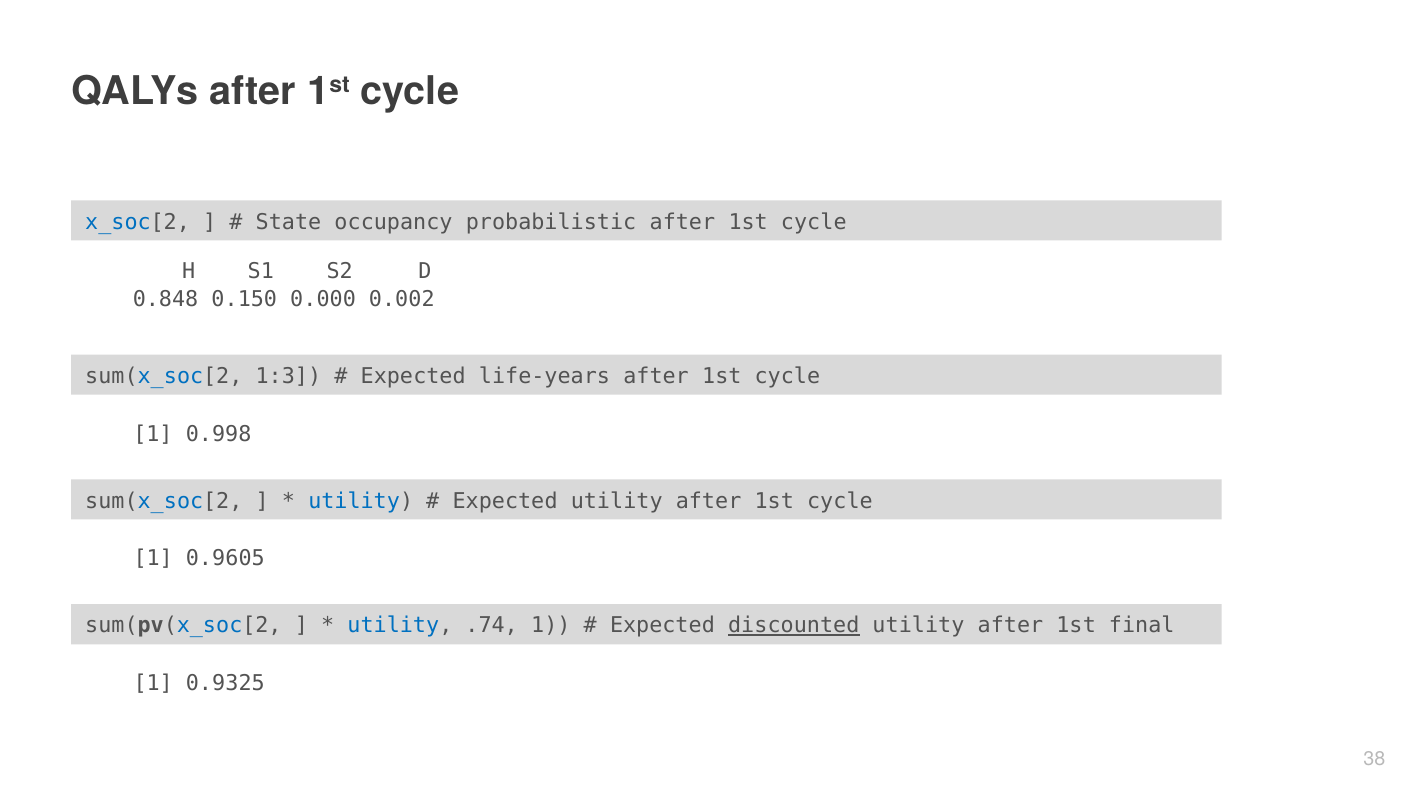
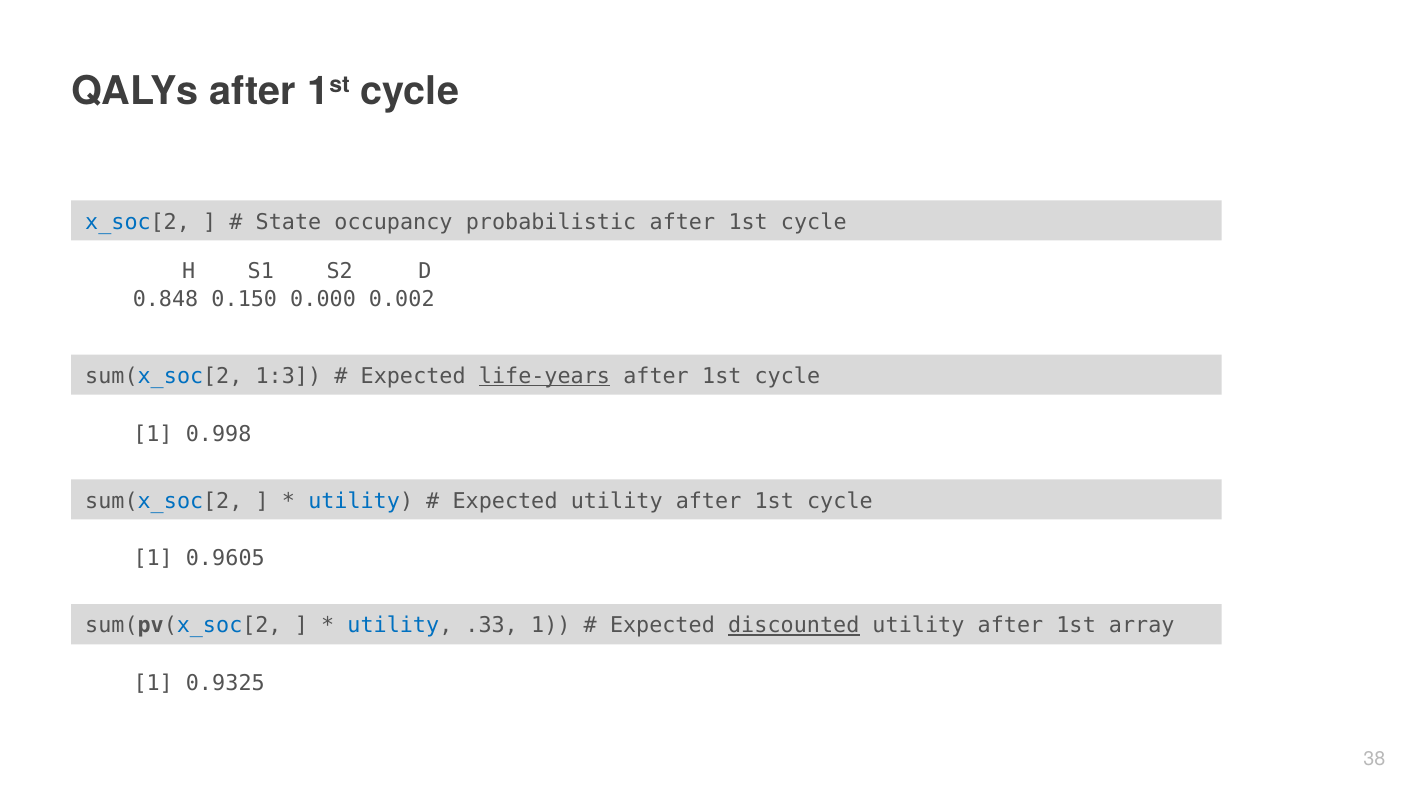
life-years underline: none -> present (544, 376)
.74: .74 -> .33 (492, 626)
final: final -> array (1142, 626)
